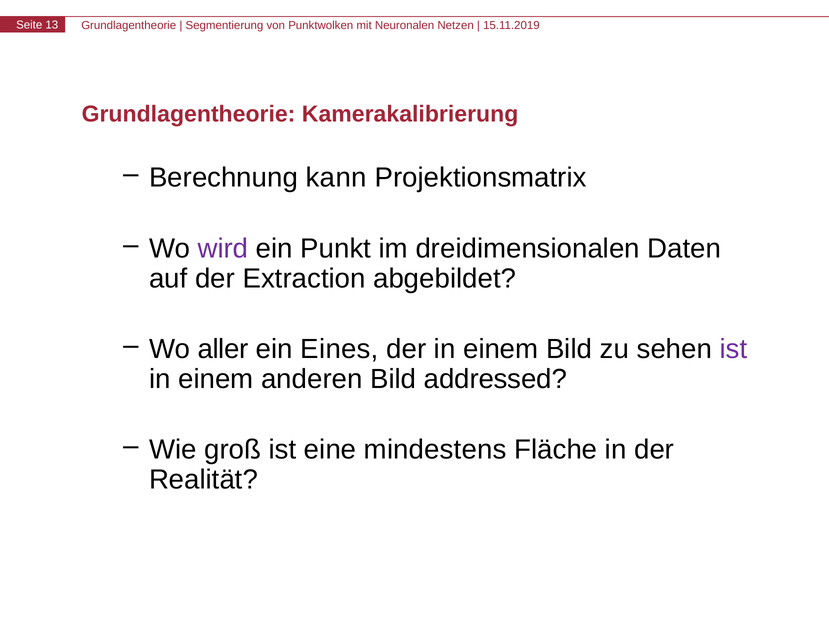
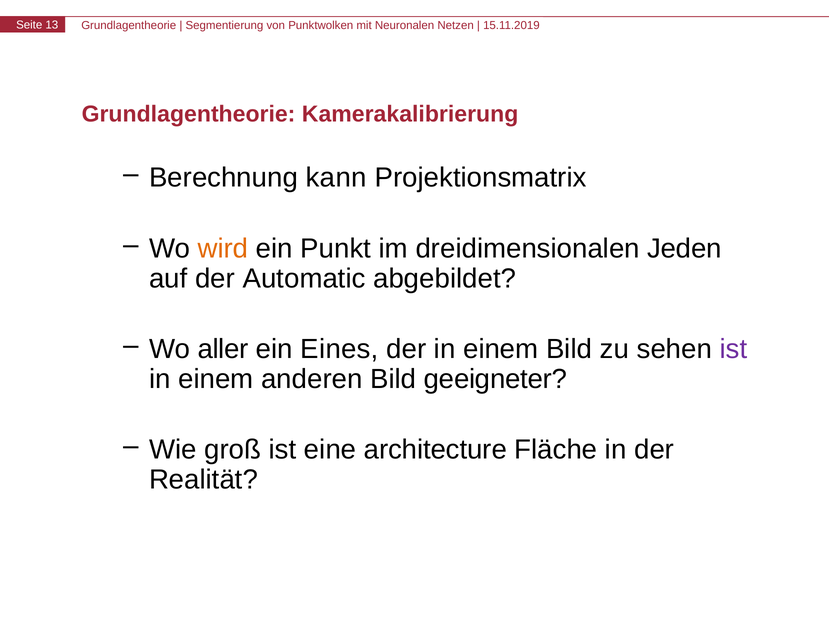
wird colour: purple -> orange (223, 248)
Daten: Daten -> Jeden (684, 248)
Extraction: Extraction -> Automatic (304, 278)
addressed: addressed -> geeigneter (495, 379)
mindestens: mindestens -> architecture (435, 450)
